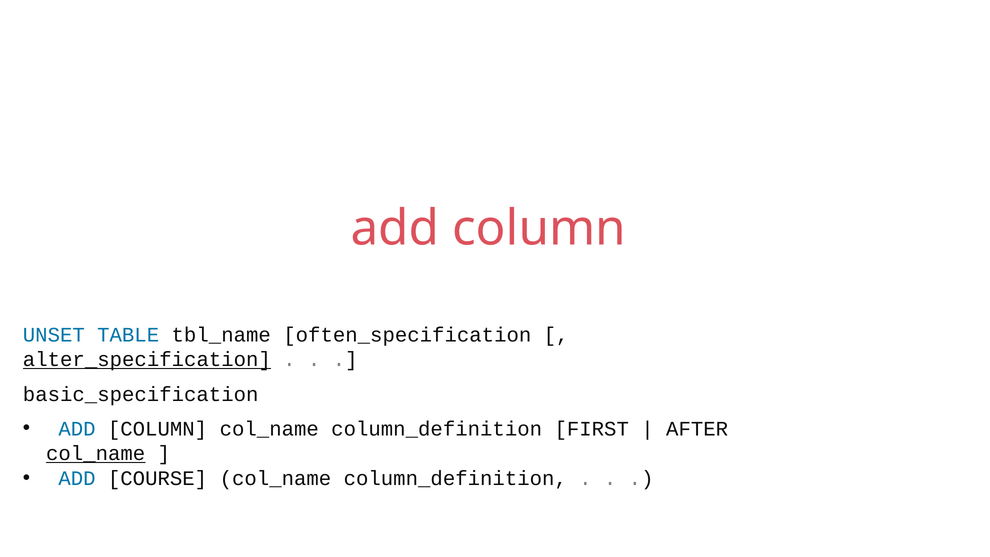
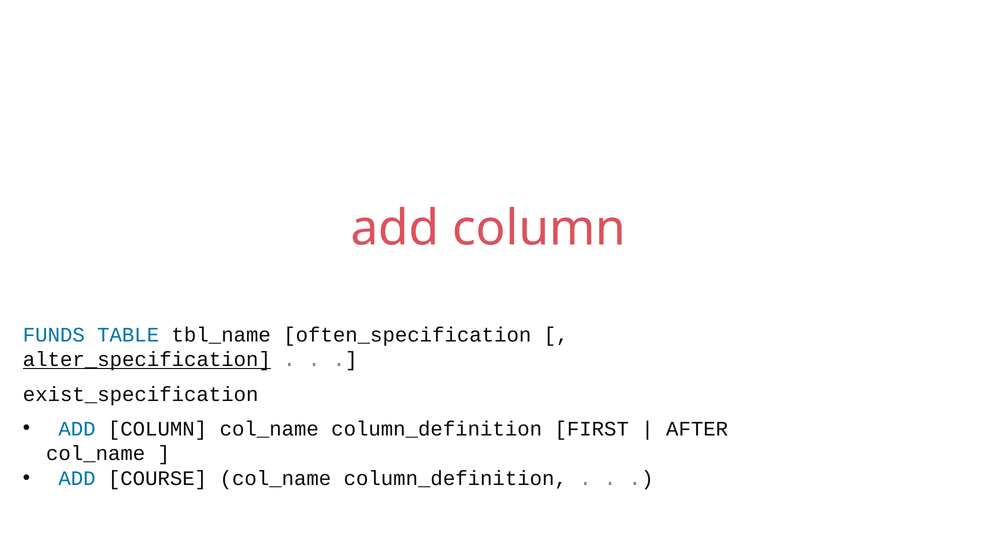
UNSET: UNSET -> FUNDS (54, 335)
basic_specification: basic_specification -> exist_specification (141, 394)
col_name underline: present -> none (96, 454)
